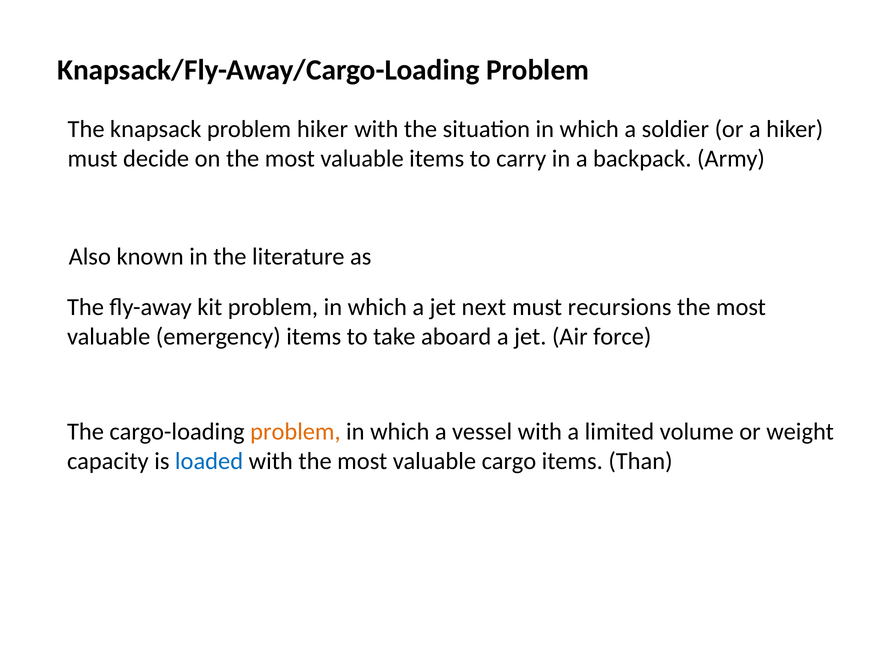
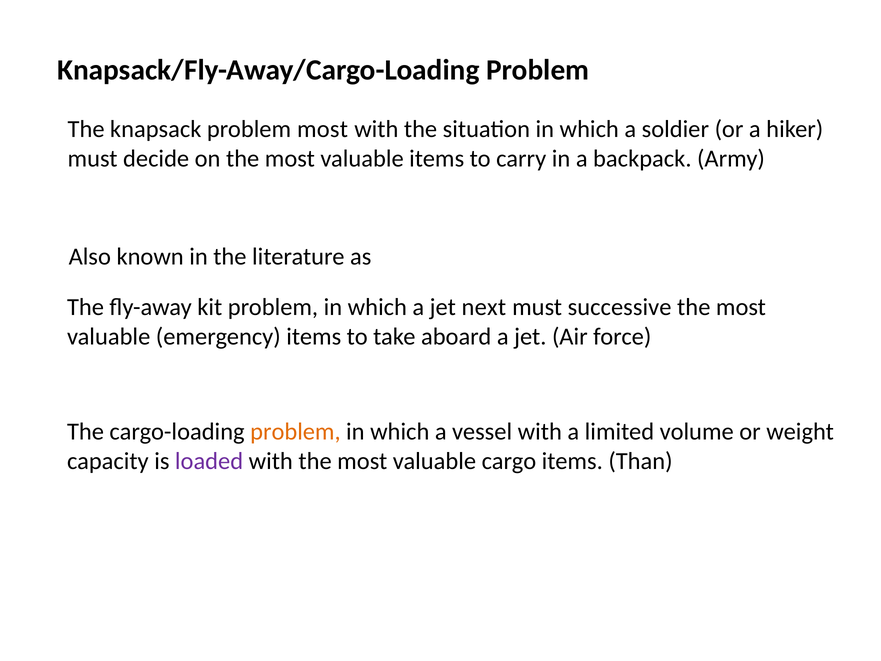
problem hiker: hiker -> most (323, 129)
recursions: recursions -> successive (620, 307)
loaded colour: blue -> purple (209, 461)
